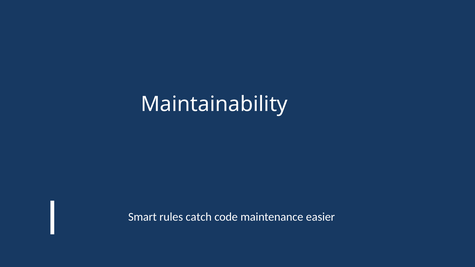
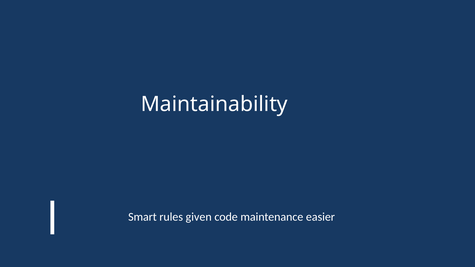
catch: catch -> given (199, 217)
